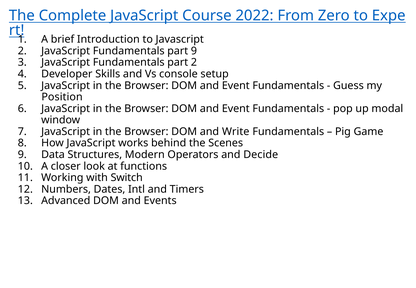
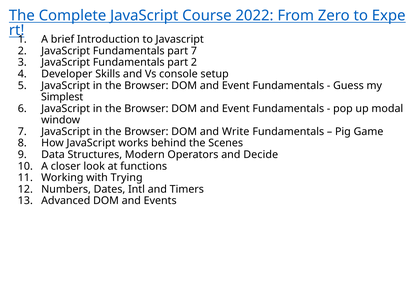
part 9: 9 -> 7 (194, 51)
Position: Position -> Simplest (62, 97)
Switch: Switch -> Trying (127, 178)
